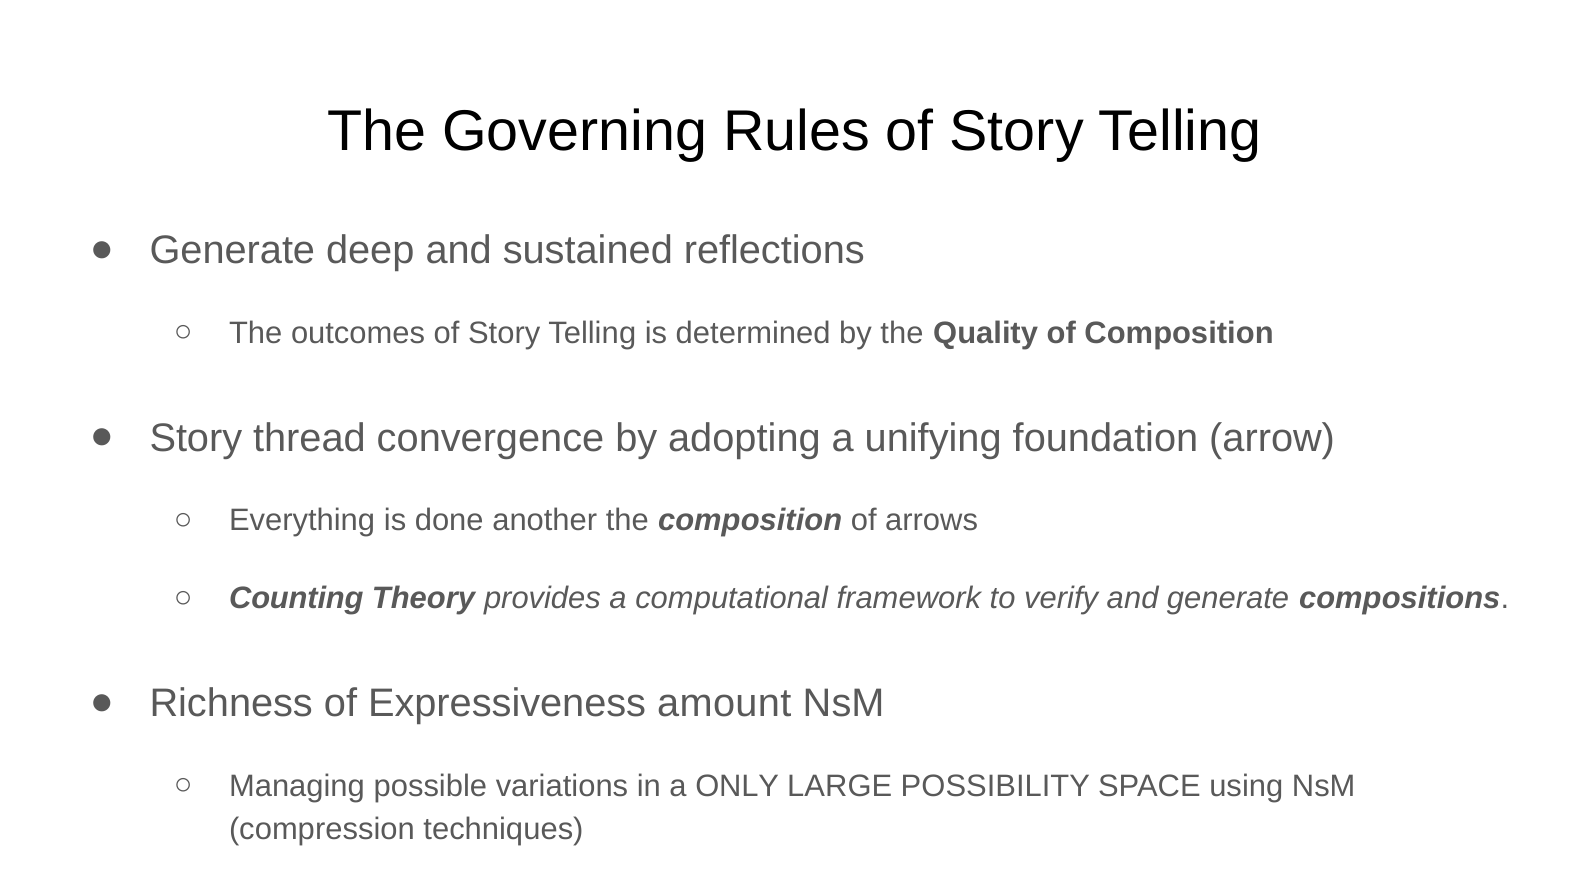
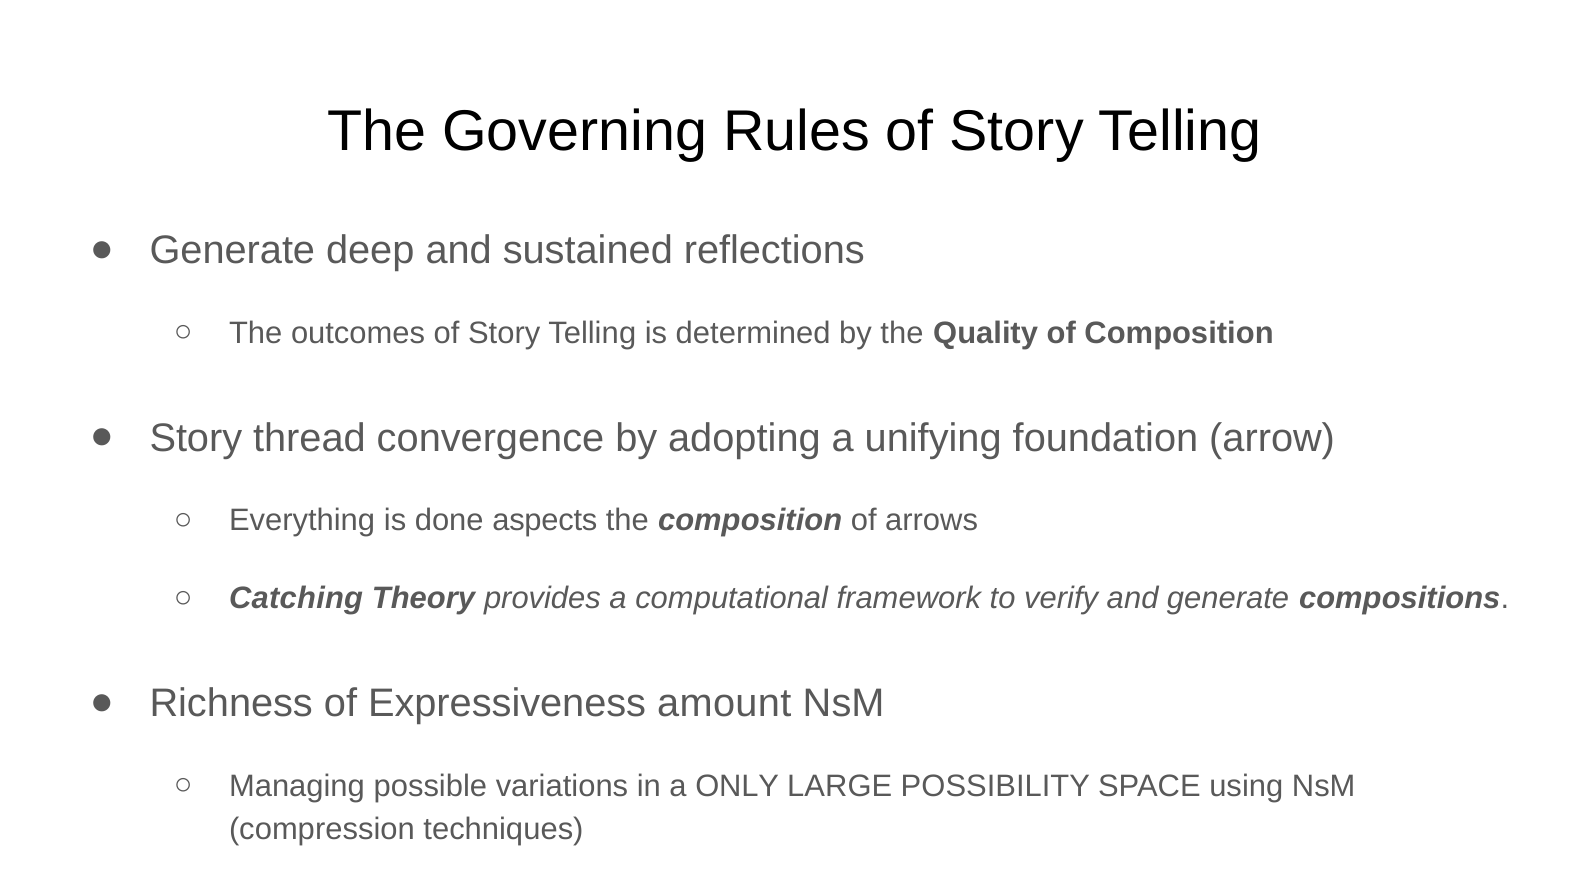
another: another -> aspects (545, 520)
Counting: Counting -> Catching (296, 598)
